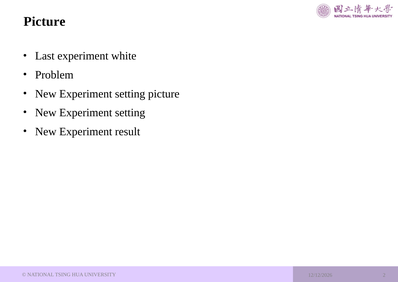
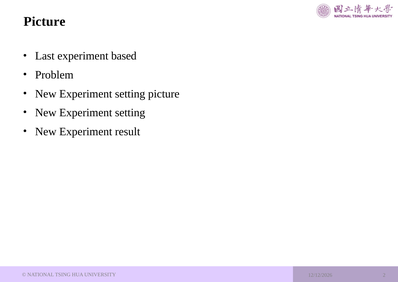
white: white -> based (124, 56)
